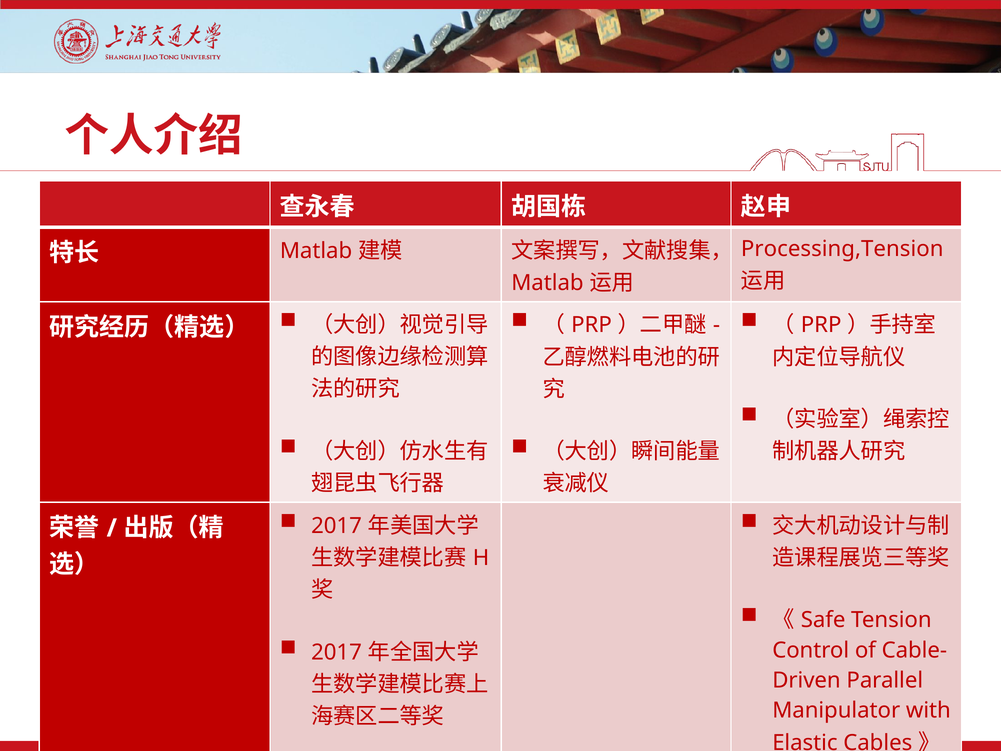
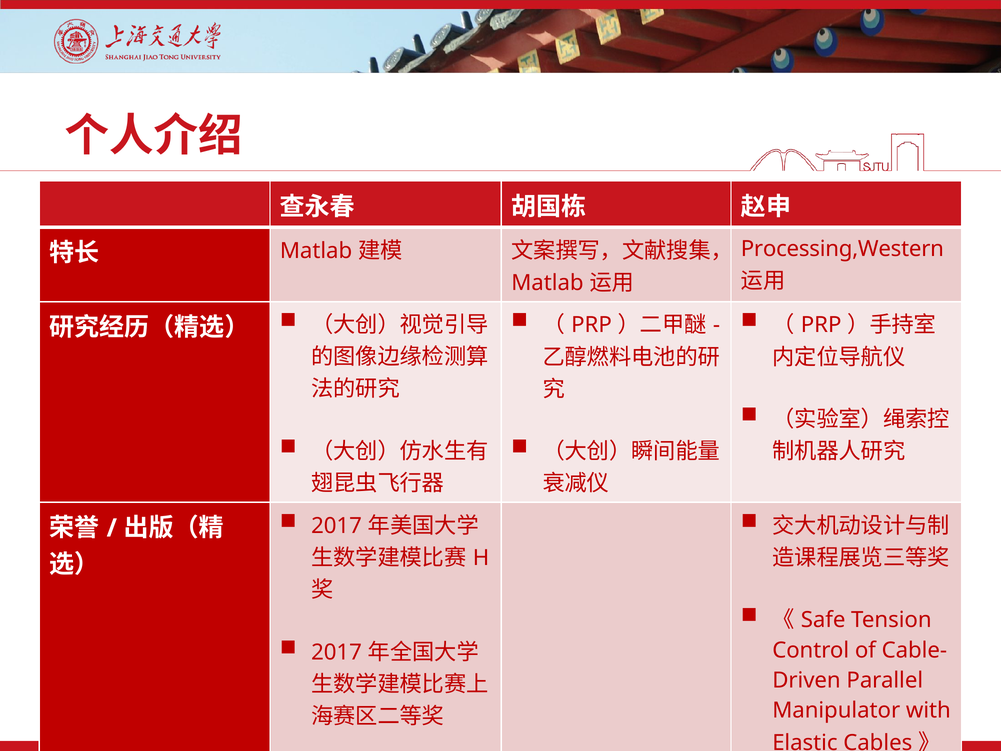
Processing,Tension: Processing,Tension -> Processing,Western (842, 249)
